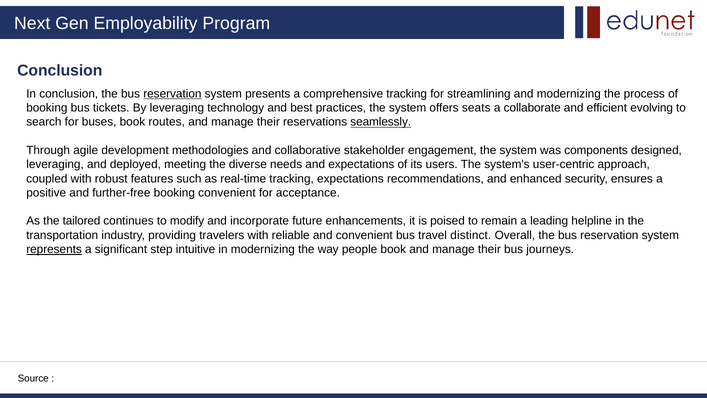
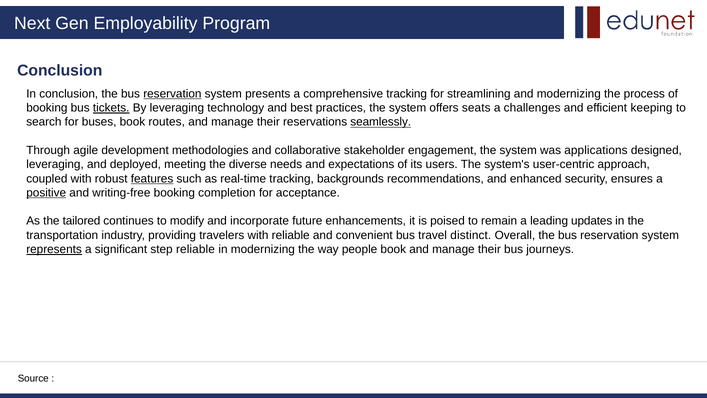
tickets underline: none -> present (111, 108)
collaborate: collaborate -> challenges (532, 108)
evolving: evolving -> keeping (652, 108)
components: components -> applications (596, 150)
features underline: none -> present (152, 179)
tracking expectations: expectations -> backgrounds (350, 179)
positive underline: none -> present (46, 193)
further-free: further-free -> writing-free (121, 193)
booking convenient: convenient -> completion (227, 193)
helpline: helpline -> updates (592, 221)
step intuitive: intuitive -> reliable (195, 249)
